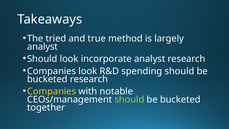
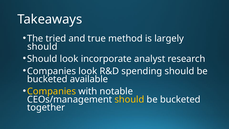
analyst: analyst -> should (42, 47)
bucketed research: research -> available (89, 79)
should colour: light green -> yellow (129, 99)
